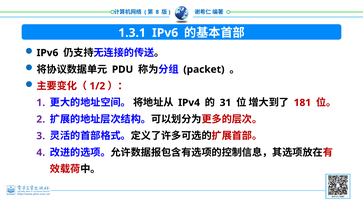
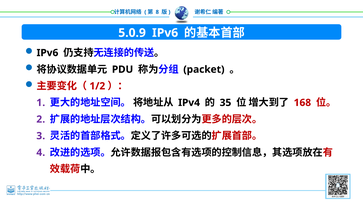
1.3.1: 1.3.1 -> 5.0.9 (132, 33)
31: 31 -> 35 (225, 103)
181: 181 -> 168 (302, 103)
